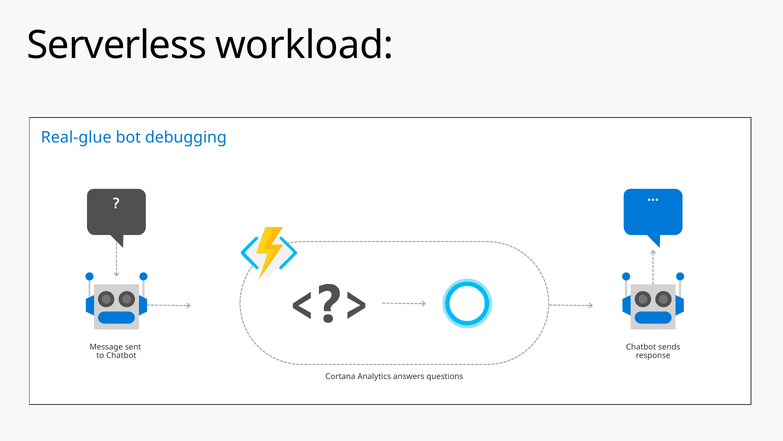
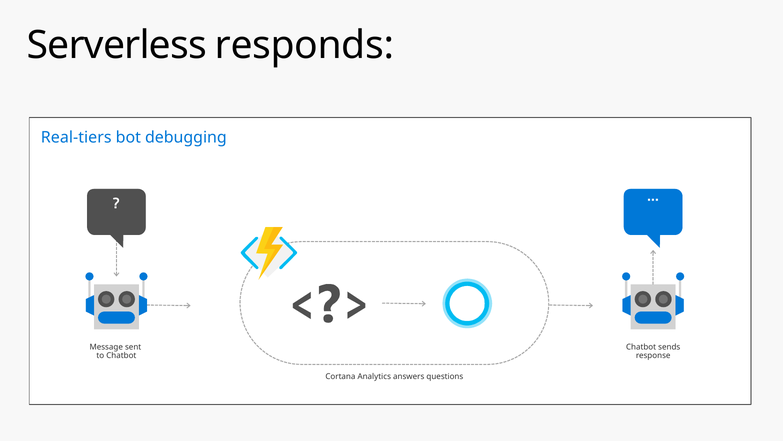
workload: workload -> responds (304, 45)
Real-glue: Real-glue -> Real-tiers (76, 137)
